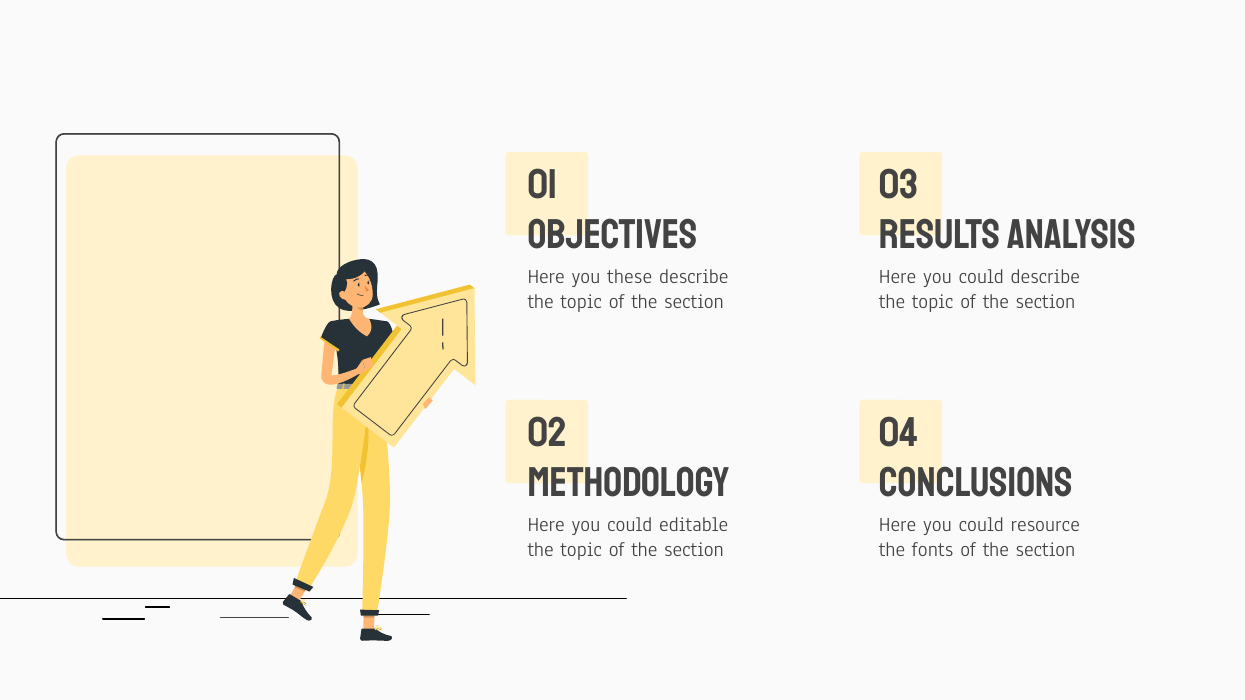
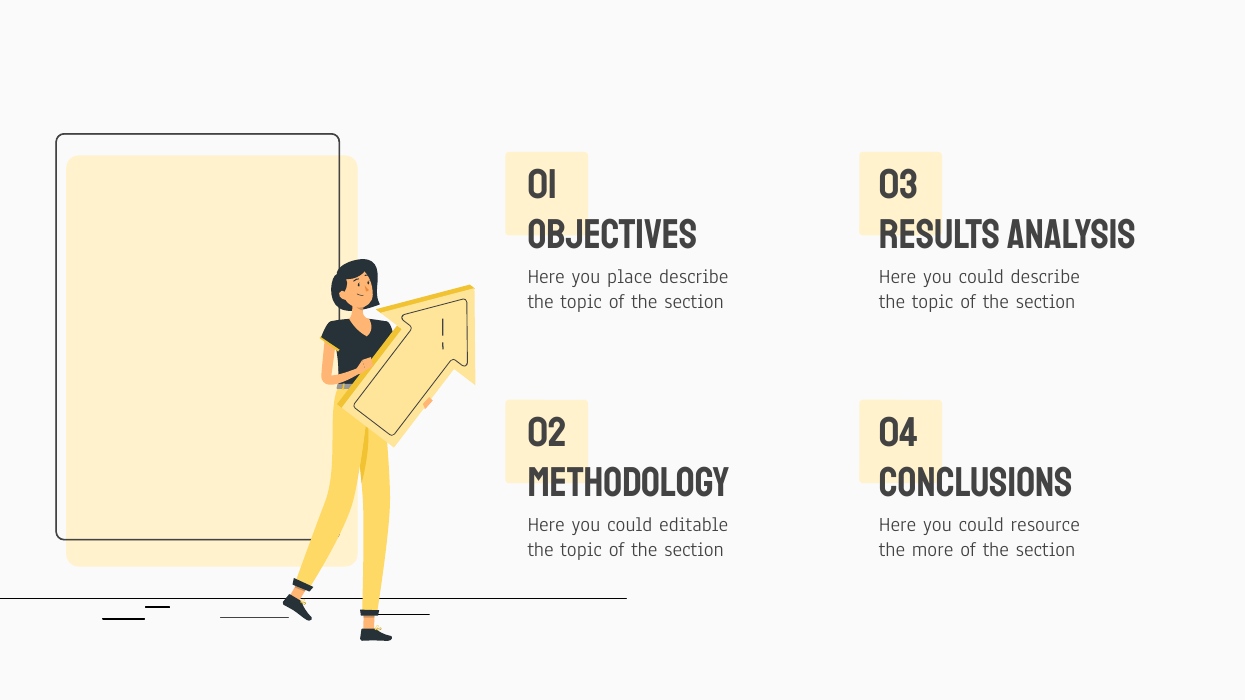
these: these -> place (630, 276)
fonts: fonts -> more (933, 550)
